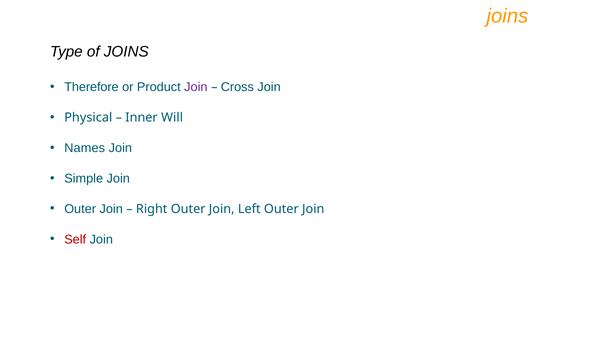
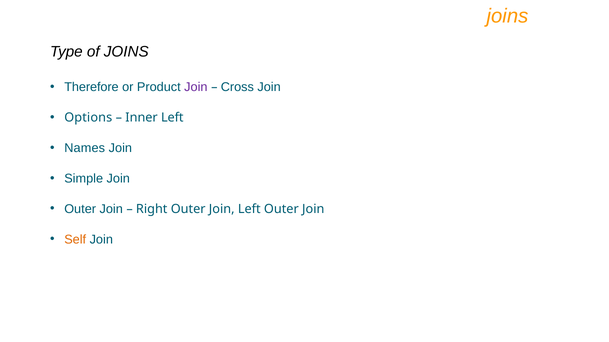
Physical: Physical -> Options (88, 118)
Inner Will: Will -> Left (172, 118)
Self colour: red -> orange (75, 240)
